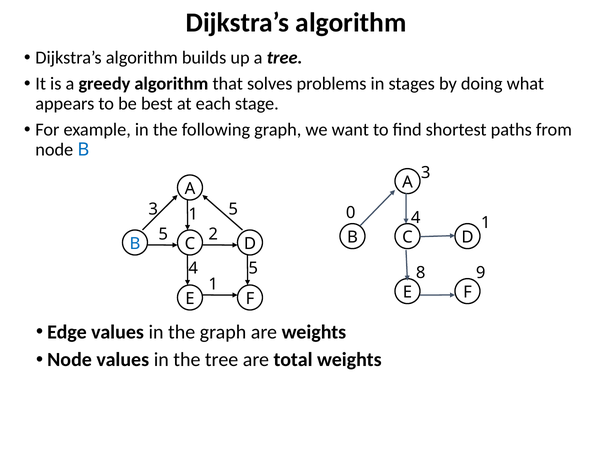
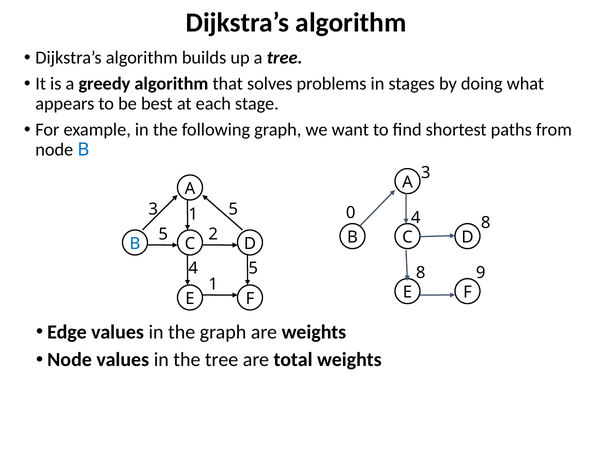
4 1: 1 -> 8 (486, 223)
